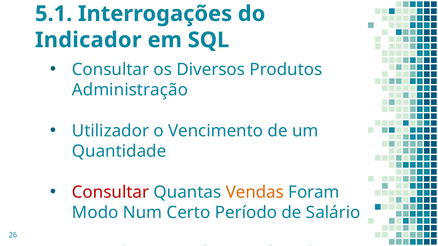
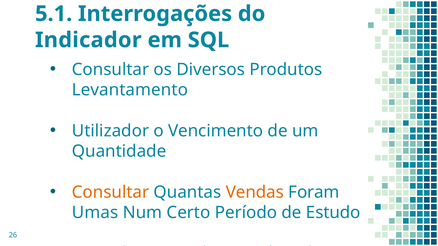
Administração: Administração -> Levantamento (130, 90)
Consultar colour: red -> orange (111, 192)
Modo: Modo -> Umas (95, 213)
Salário: Salário -> Estudo (333, 213)
